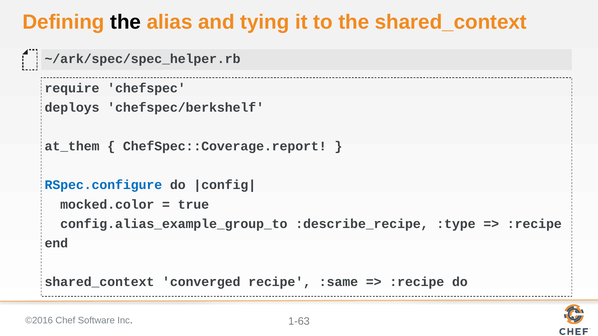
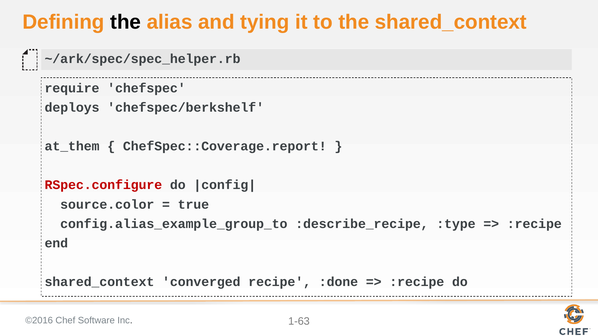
RSpec.configure colour: blue -> red (103, 185)
mocked.color: mocked.color -> source.color (107, 205)
:same: :same -> :done (338, 282)
